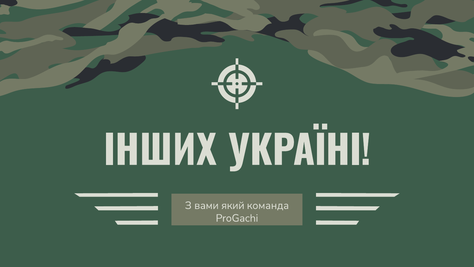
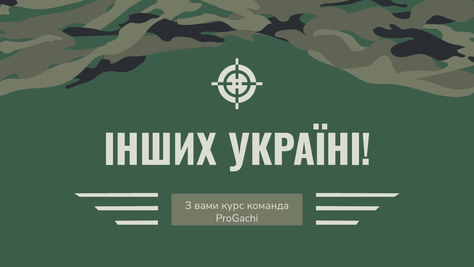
який: який -> курс (233, 205)
